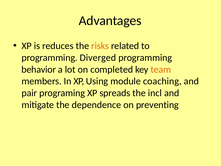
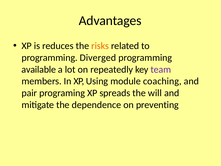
behavior: behavior -> available (39, 69)
completed: completed -> repeatedly (112, 69)
team colour: orange -> purple (161, 69)
incl: incl -> will (155, 93)
